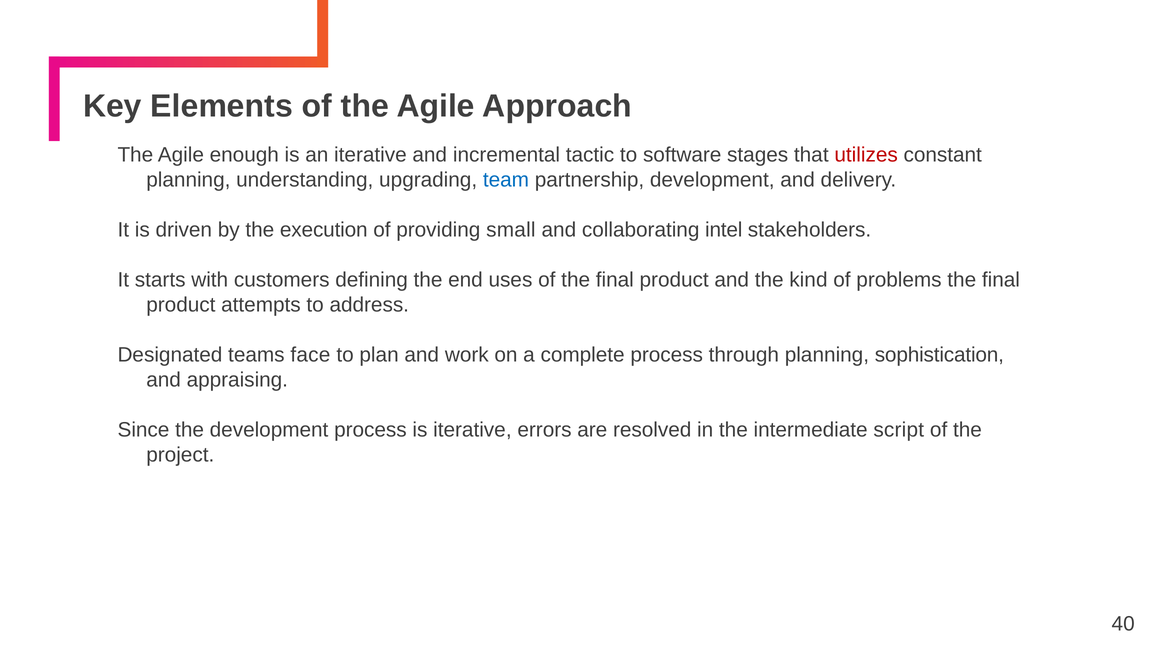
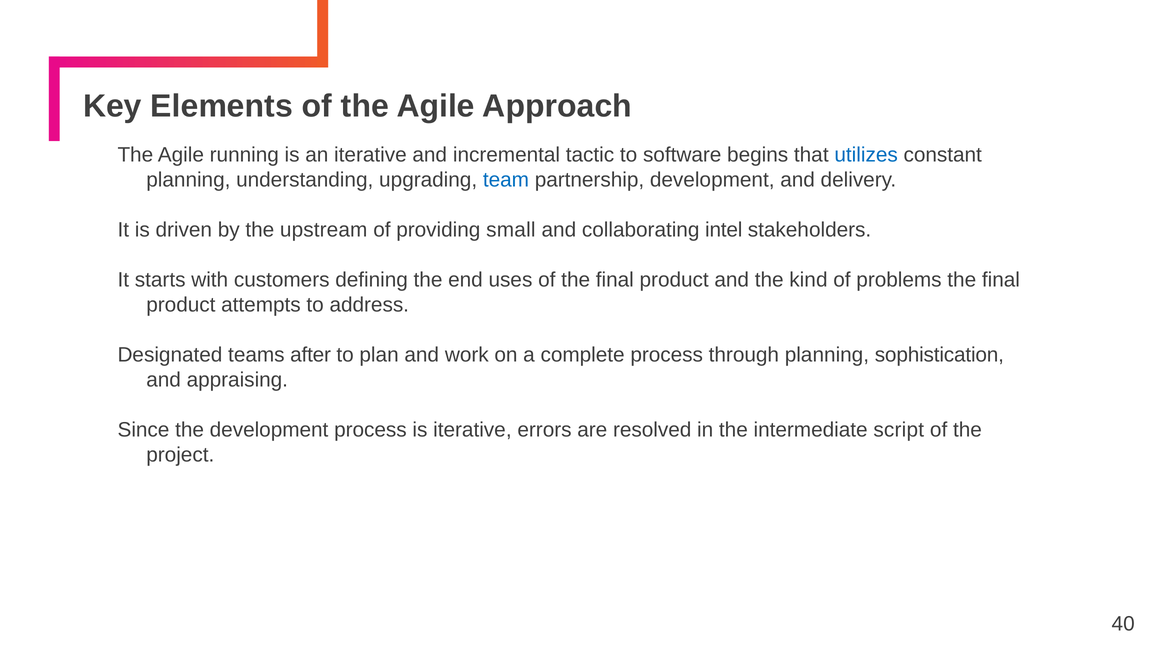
enough: enough -> running (244, 155)
stages: stages -> begins (758, 155)
utilizes colour: red -> blue (866, 155)
execution: execution -> upstream (324, 230)
face: face -> after (311, 355)
